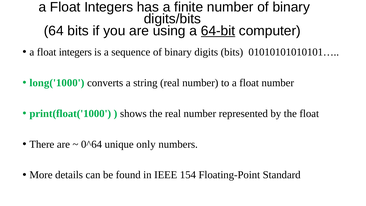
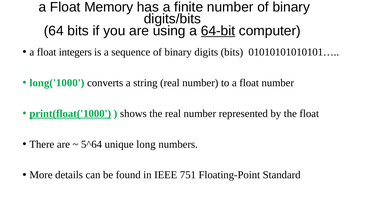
Integers: Integers -> Memory (109, 7)
print(float('1000 underline: none -> present (70, 113)
0^64: 0^64 -> 5^64 (92, 144)
only: only -> long (146, 144)
154: 154 -> 751 (188, 175)
